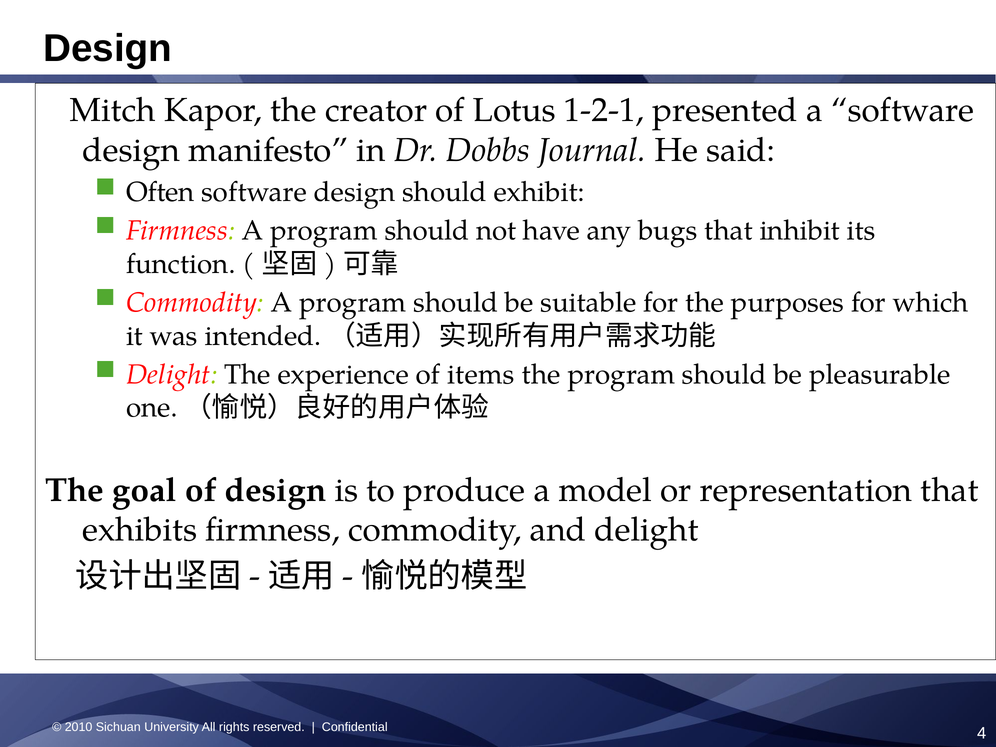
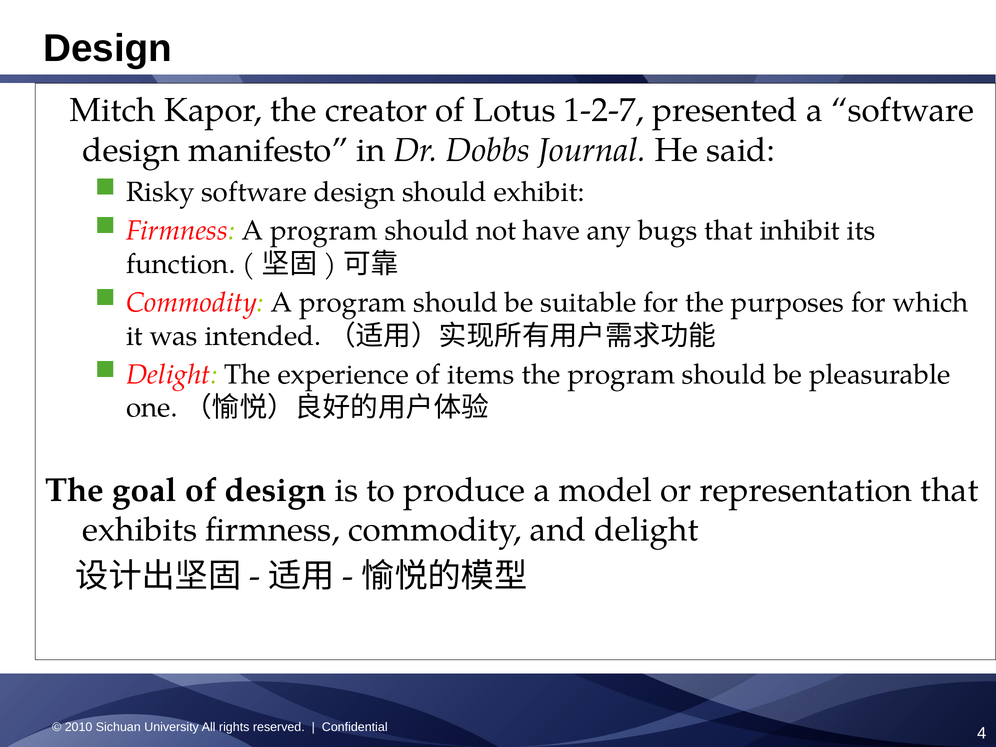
1-2-1: 1-2-1 -> 1-2-7 (604, 110)
Often: Often -> Risky (160, 192)
